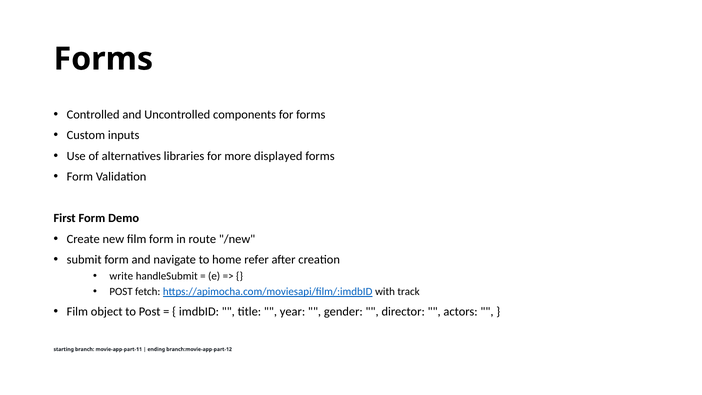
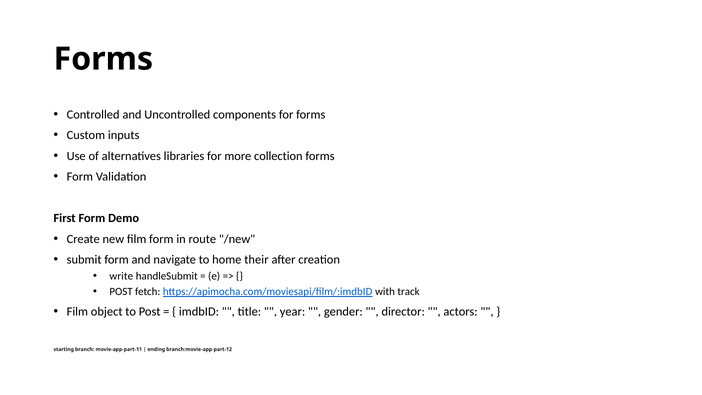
displayed: displayed -> collection (278, 156)
refer: refer -> their (256, 260)
